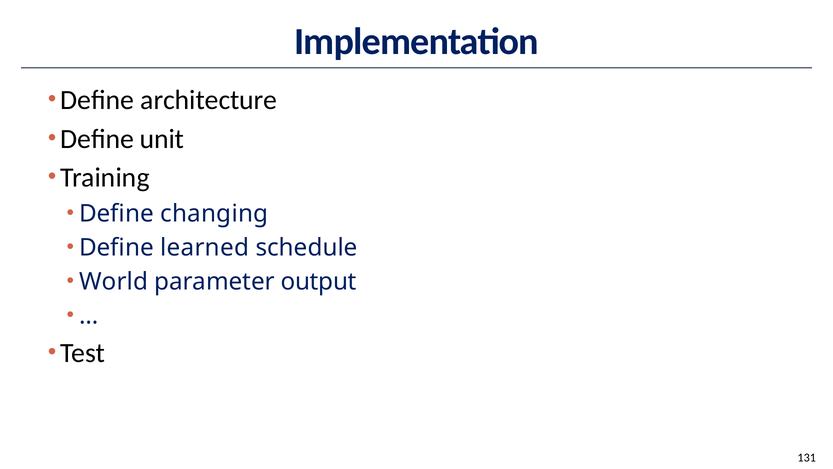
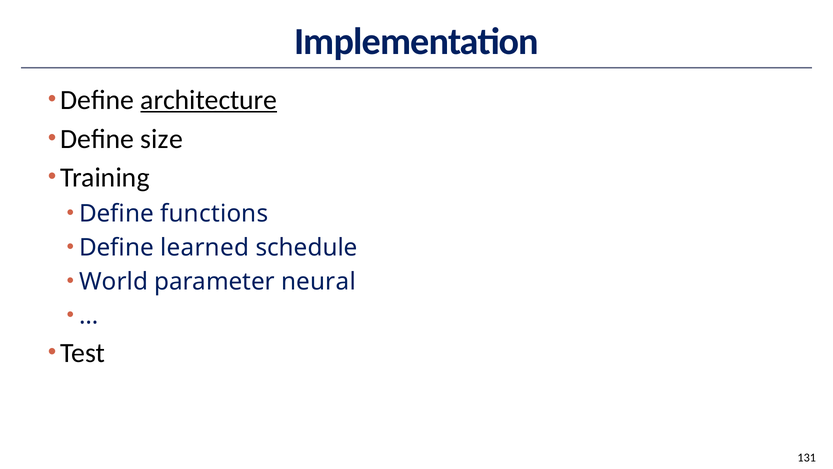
architecture underline: none -> present (209, 100)
unit: unit -> size (162, 139)
changing: changing -> functions (214, 213)
output: output -> neural (318, 282)
